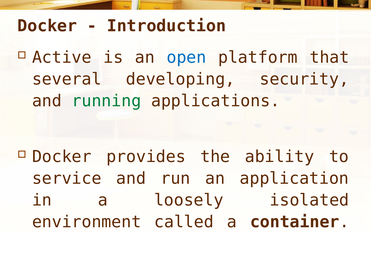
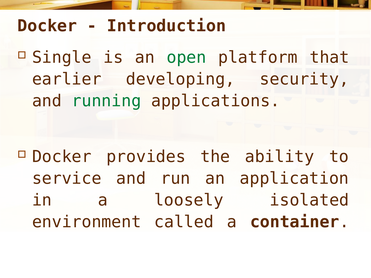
Active: Active -> Single (62, 57)
open colour: blue -> green (186, 57)
several: several -> earlier (67, 79)
